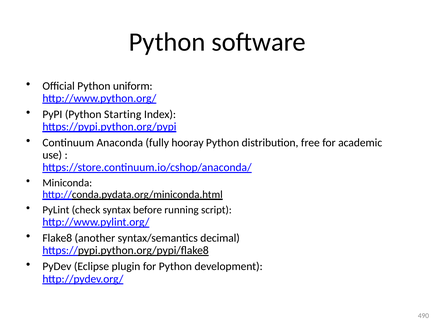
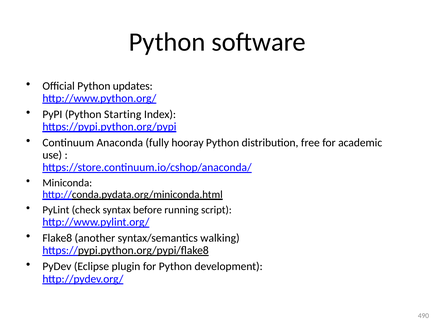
uniform: uniform -> updates (133, 86)
decimal: decimal -> walking (220, 238)
